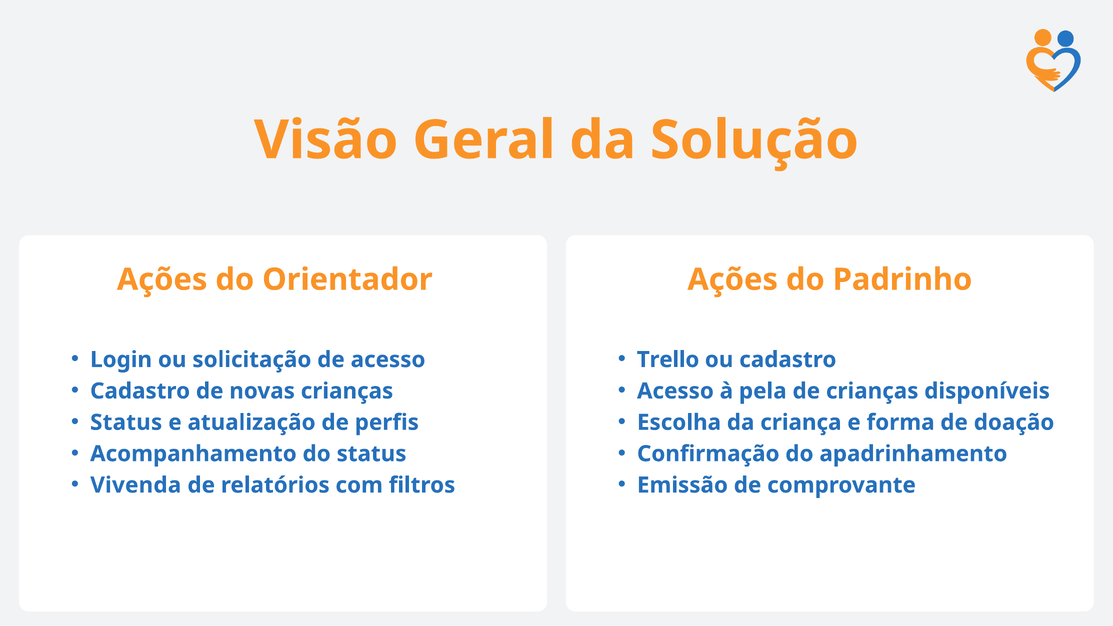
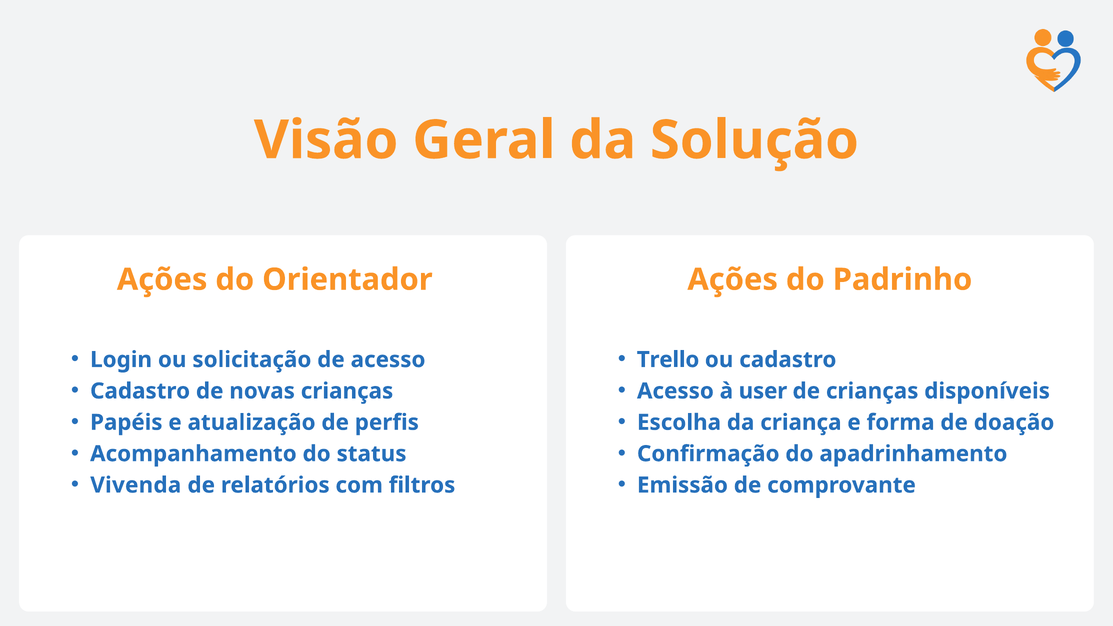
pela: pela -> user (763, 391)
Status: Status -> Papéis (126, 423)
